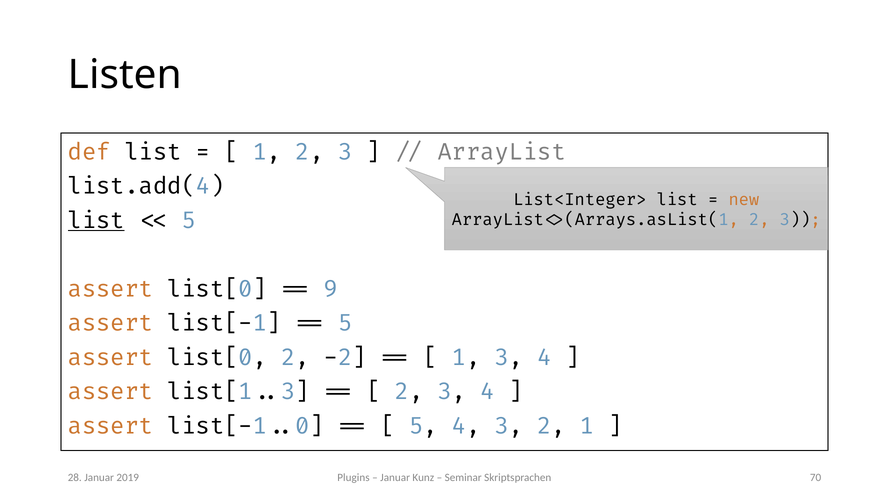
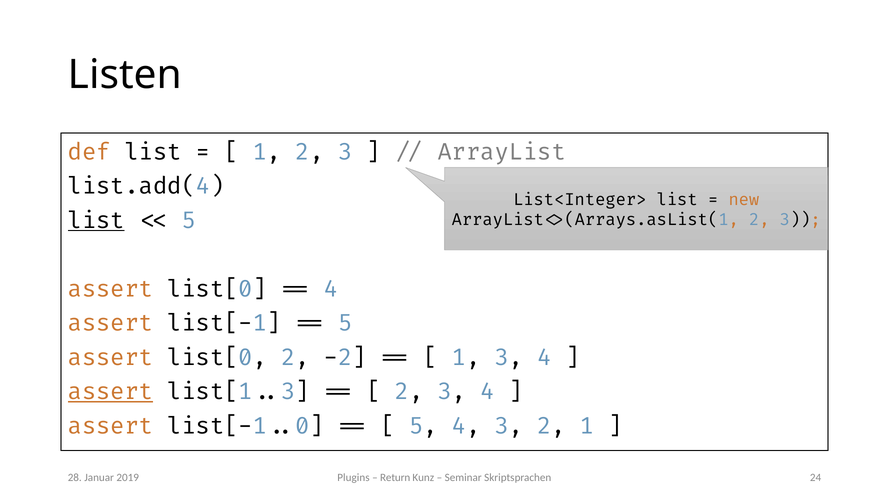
9: 9 -> 4 (331, 289)
assert underline: none -> present (110, 392)
Januar: Januar -> Return (395, 477)
70: 70 -> 24 (816, 477)
